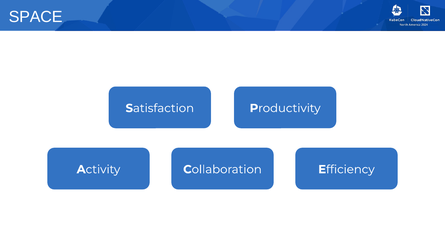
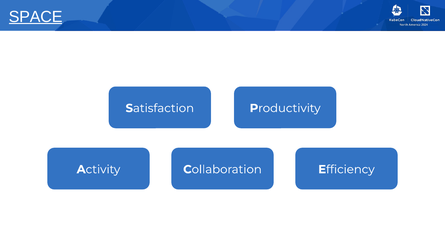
SPACE underline: none -> present (36, 17)
